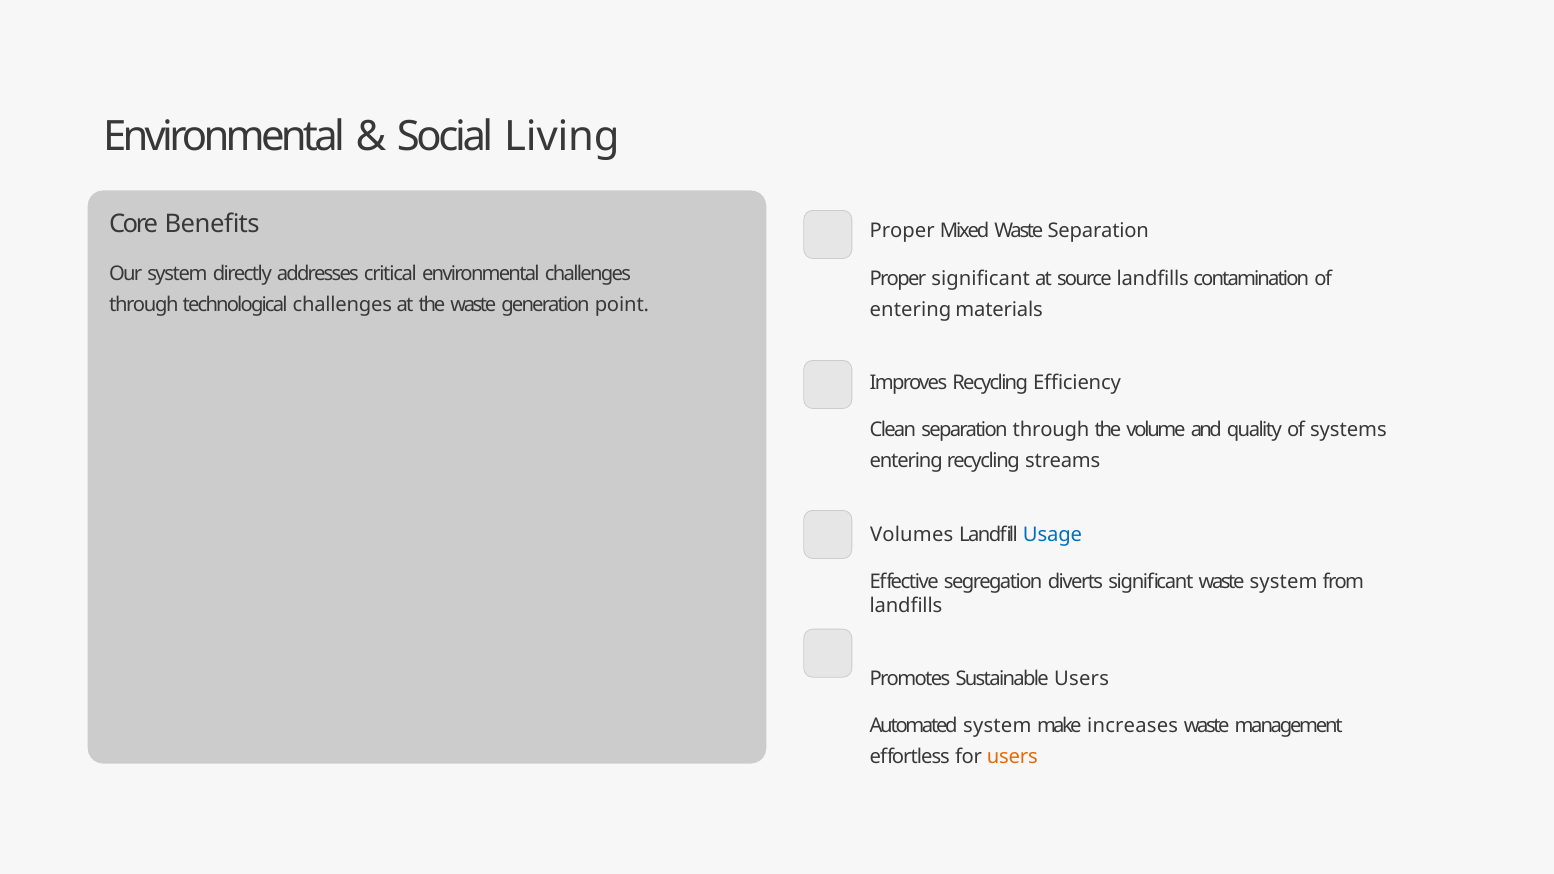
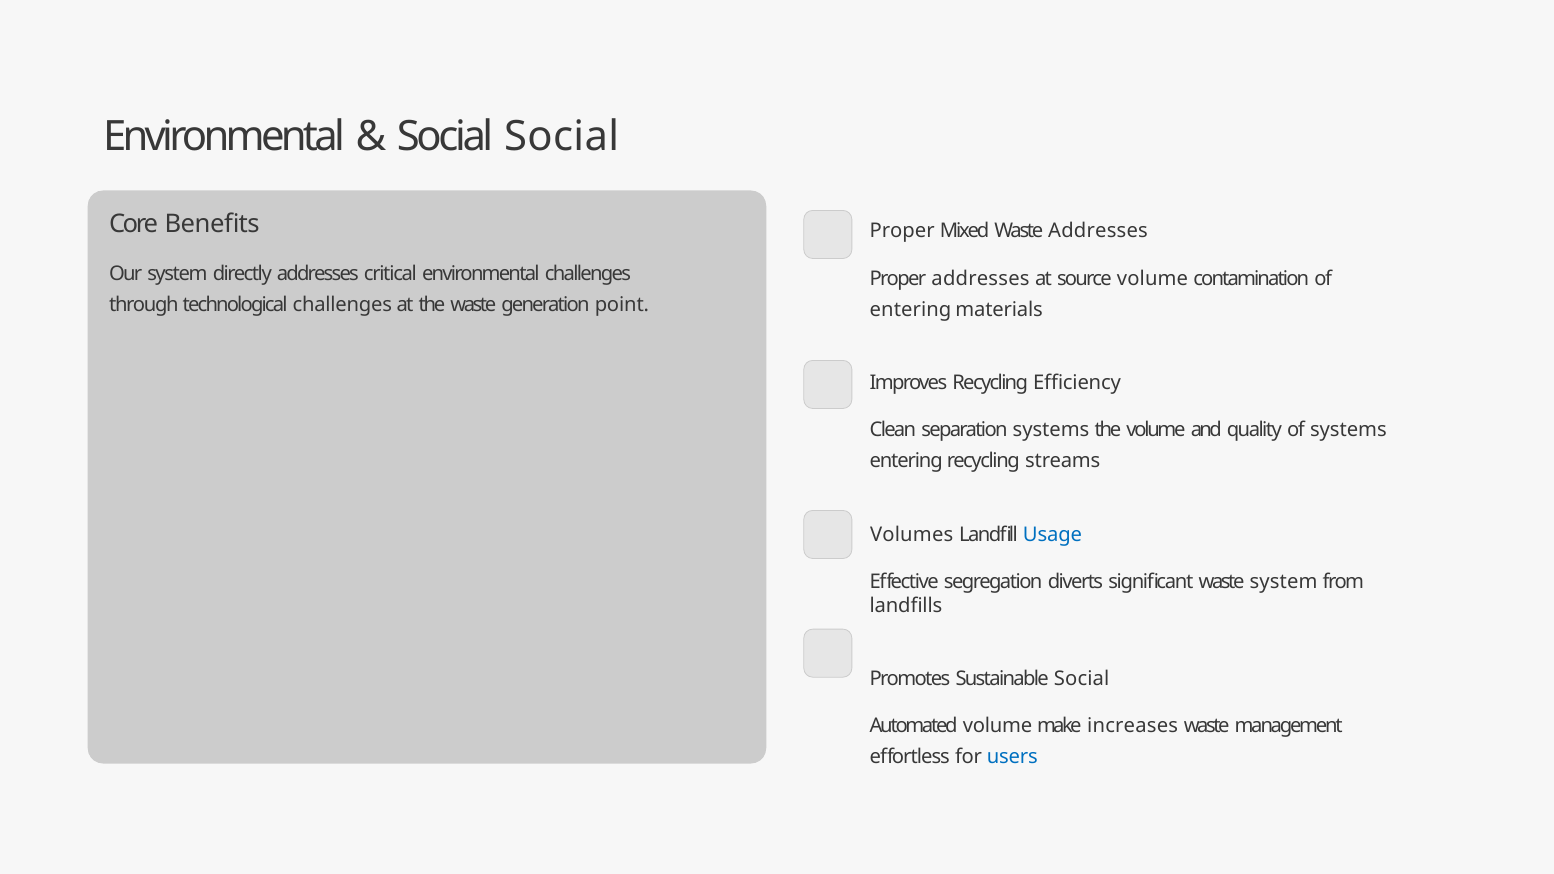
Social Living: Living -> Social (562, 137)
Waste Separation: Separation -> Addresses (1098, 231)
Proper significant: significant -> addresses (981, 279)
source landfills: landfills -> volume (1153, 279)
separation through: through -> systems (1051, 430)
Sustainable Users: Users -> Social (1082, 679)
Automated system: system -> volume (998, 726)
users colour: orange -> blue (1012, 757)
